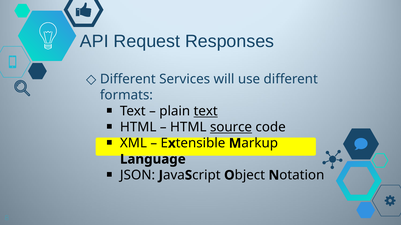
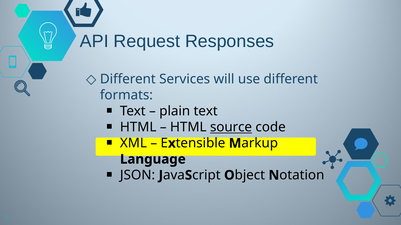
text underline: present -> none (206, 111)
